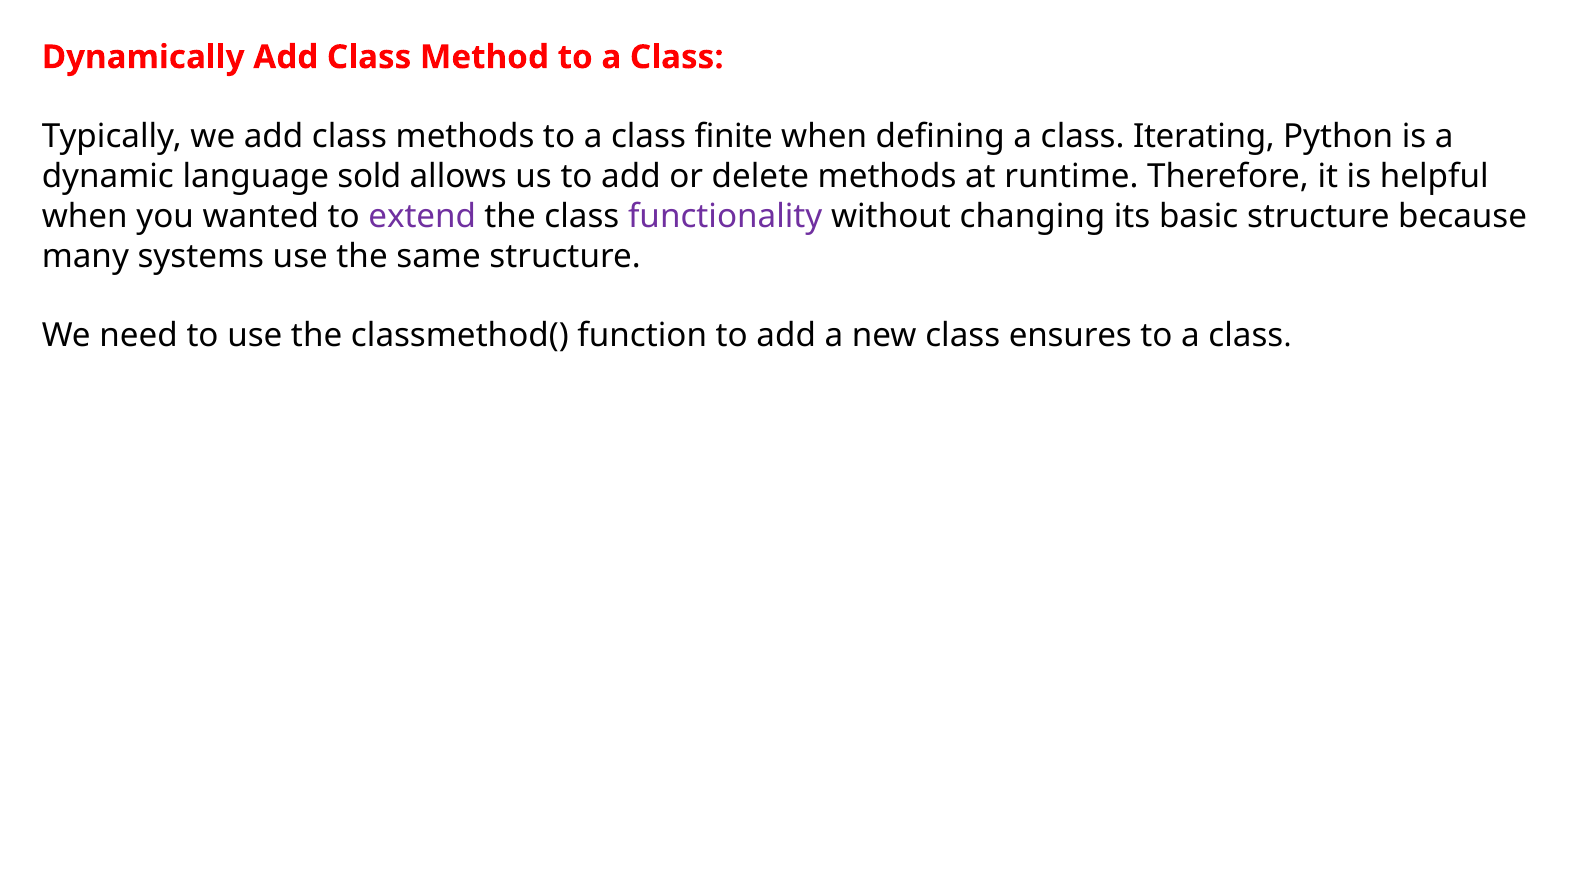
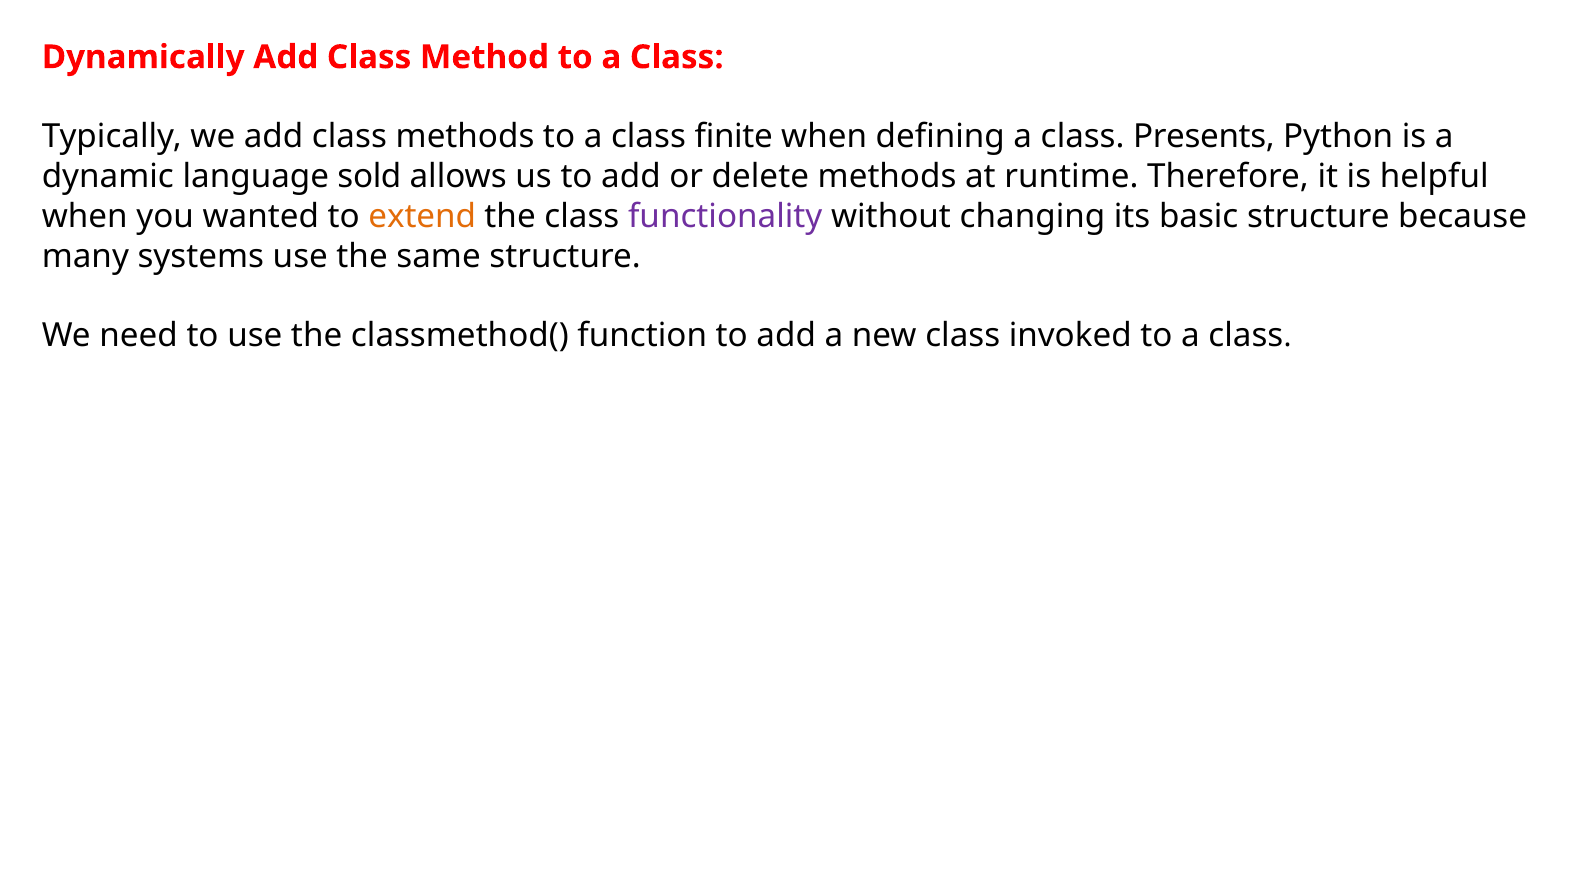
Iterating: Iterating -> Presents (1204, 137)
extend colour: purple -> orange (422, 217)
ensures: ensures -> invoked (1070, 336)
